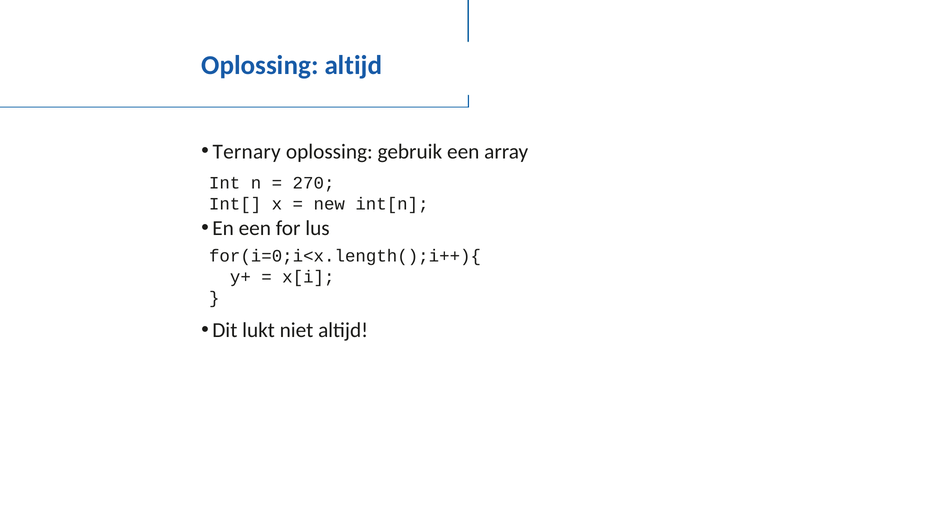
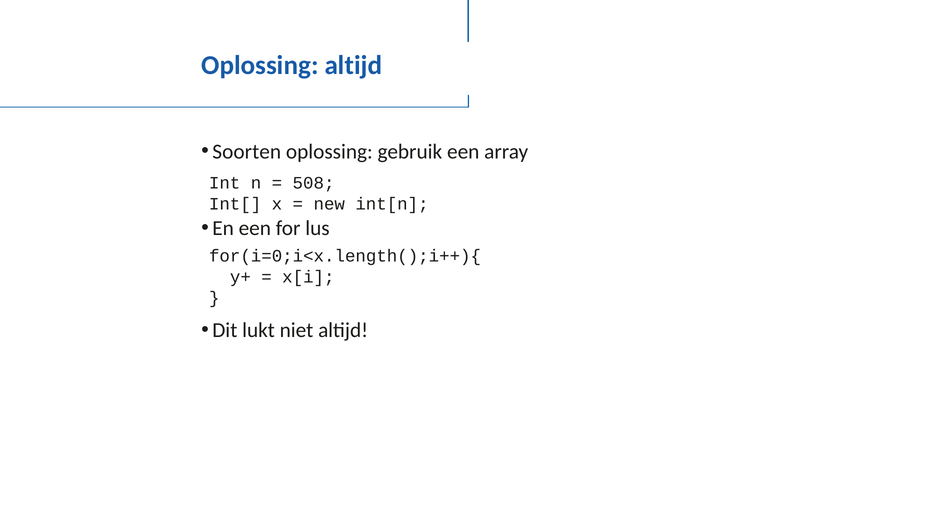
Ternary: Ternary -> Soorten (247, 152)
270: 270 -> 508 (314, 183)
